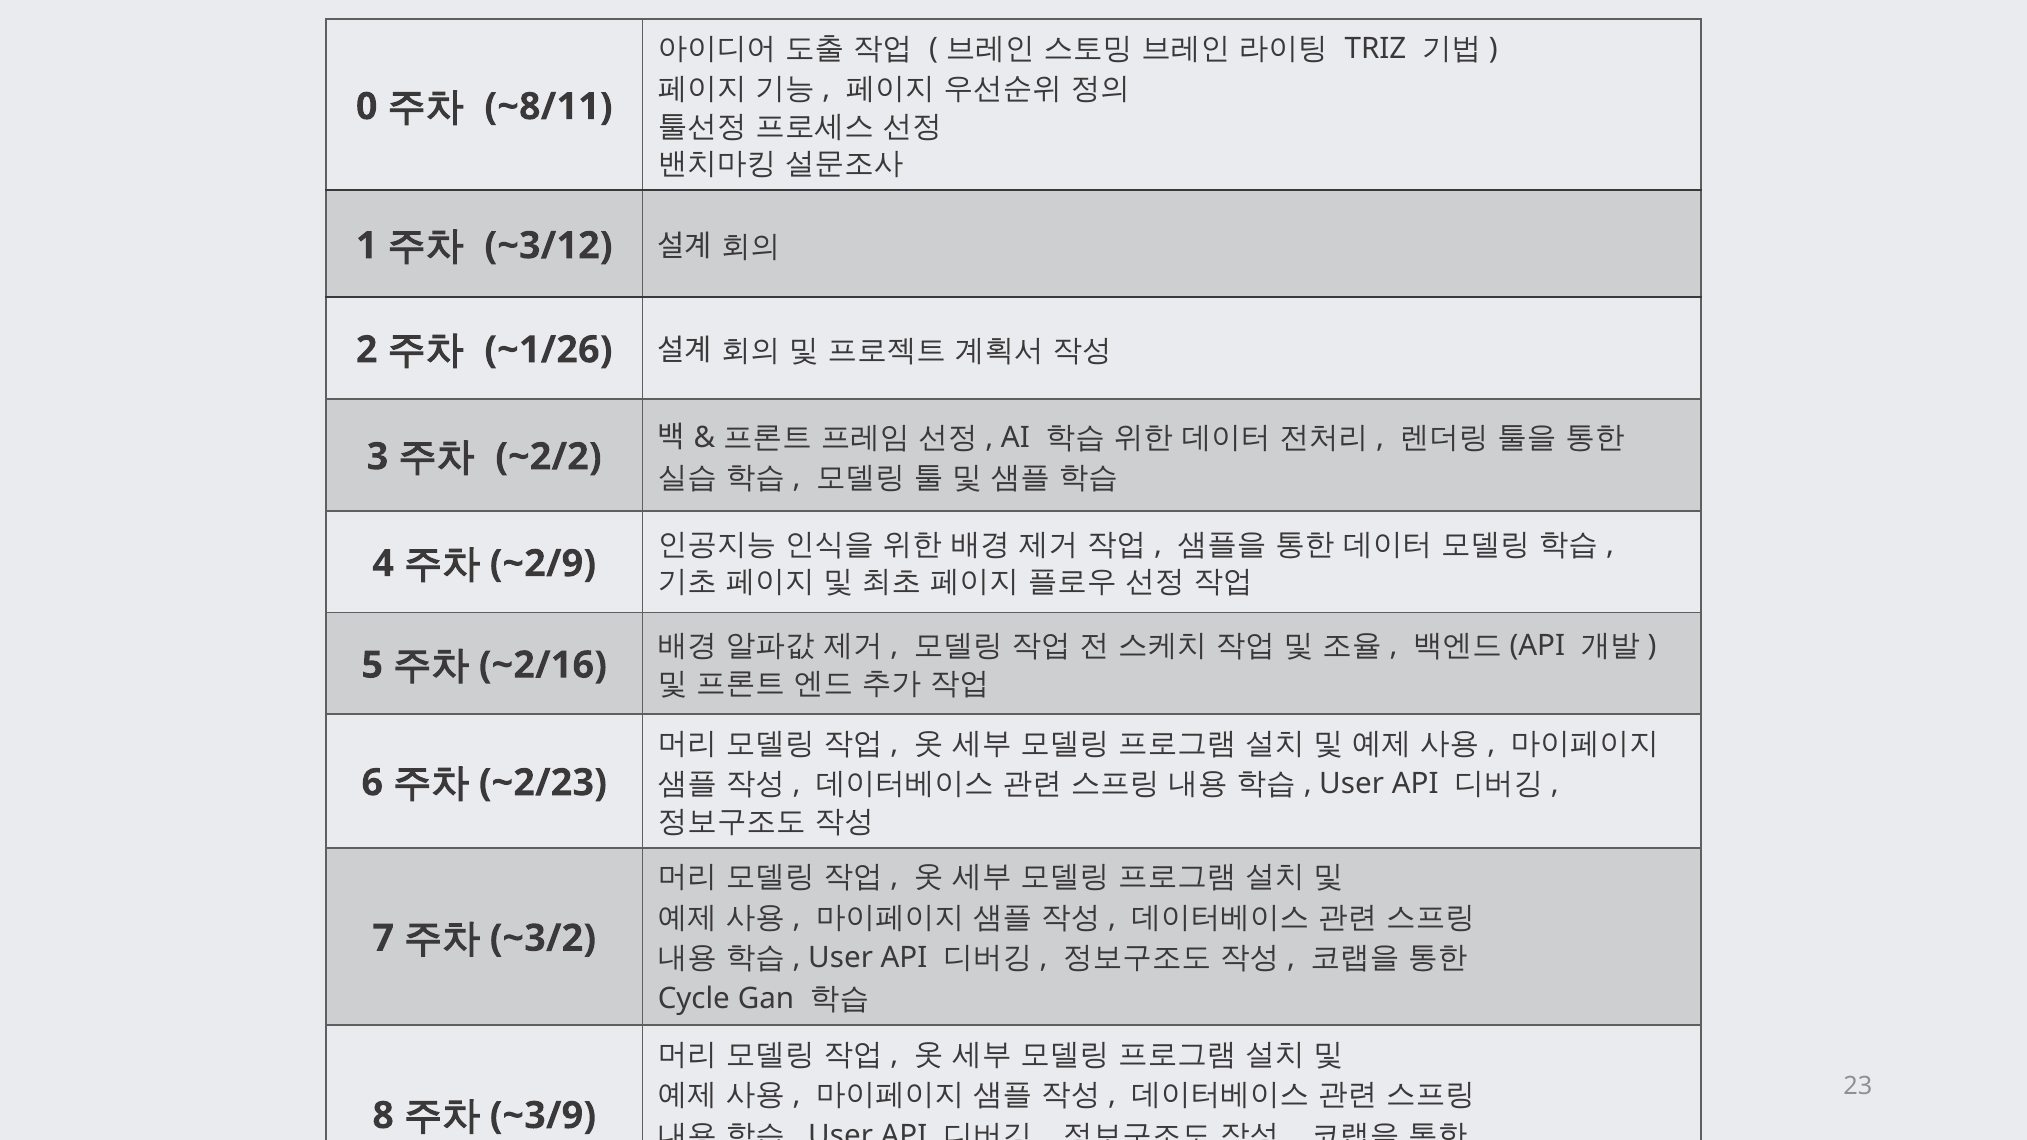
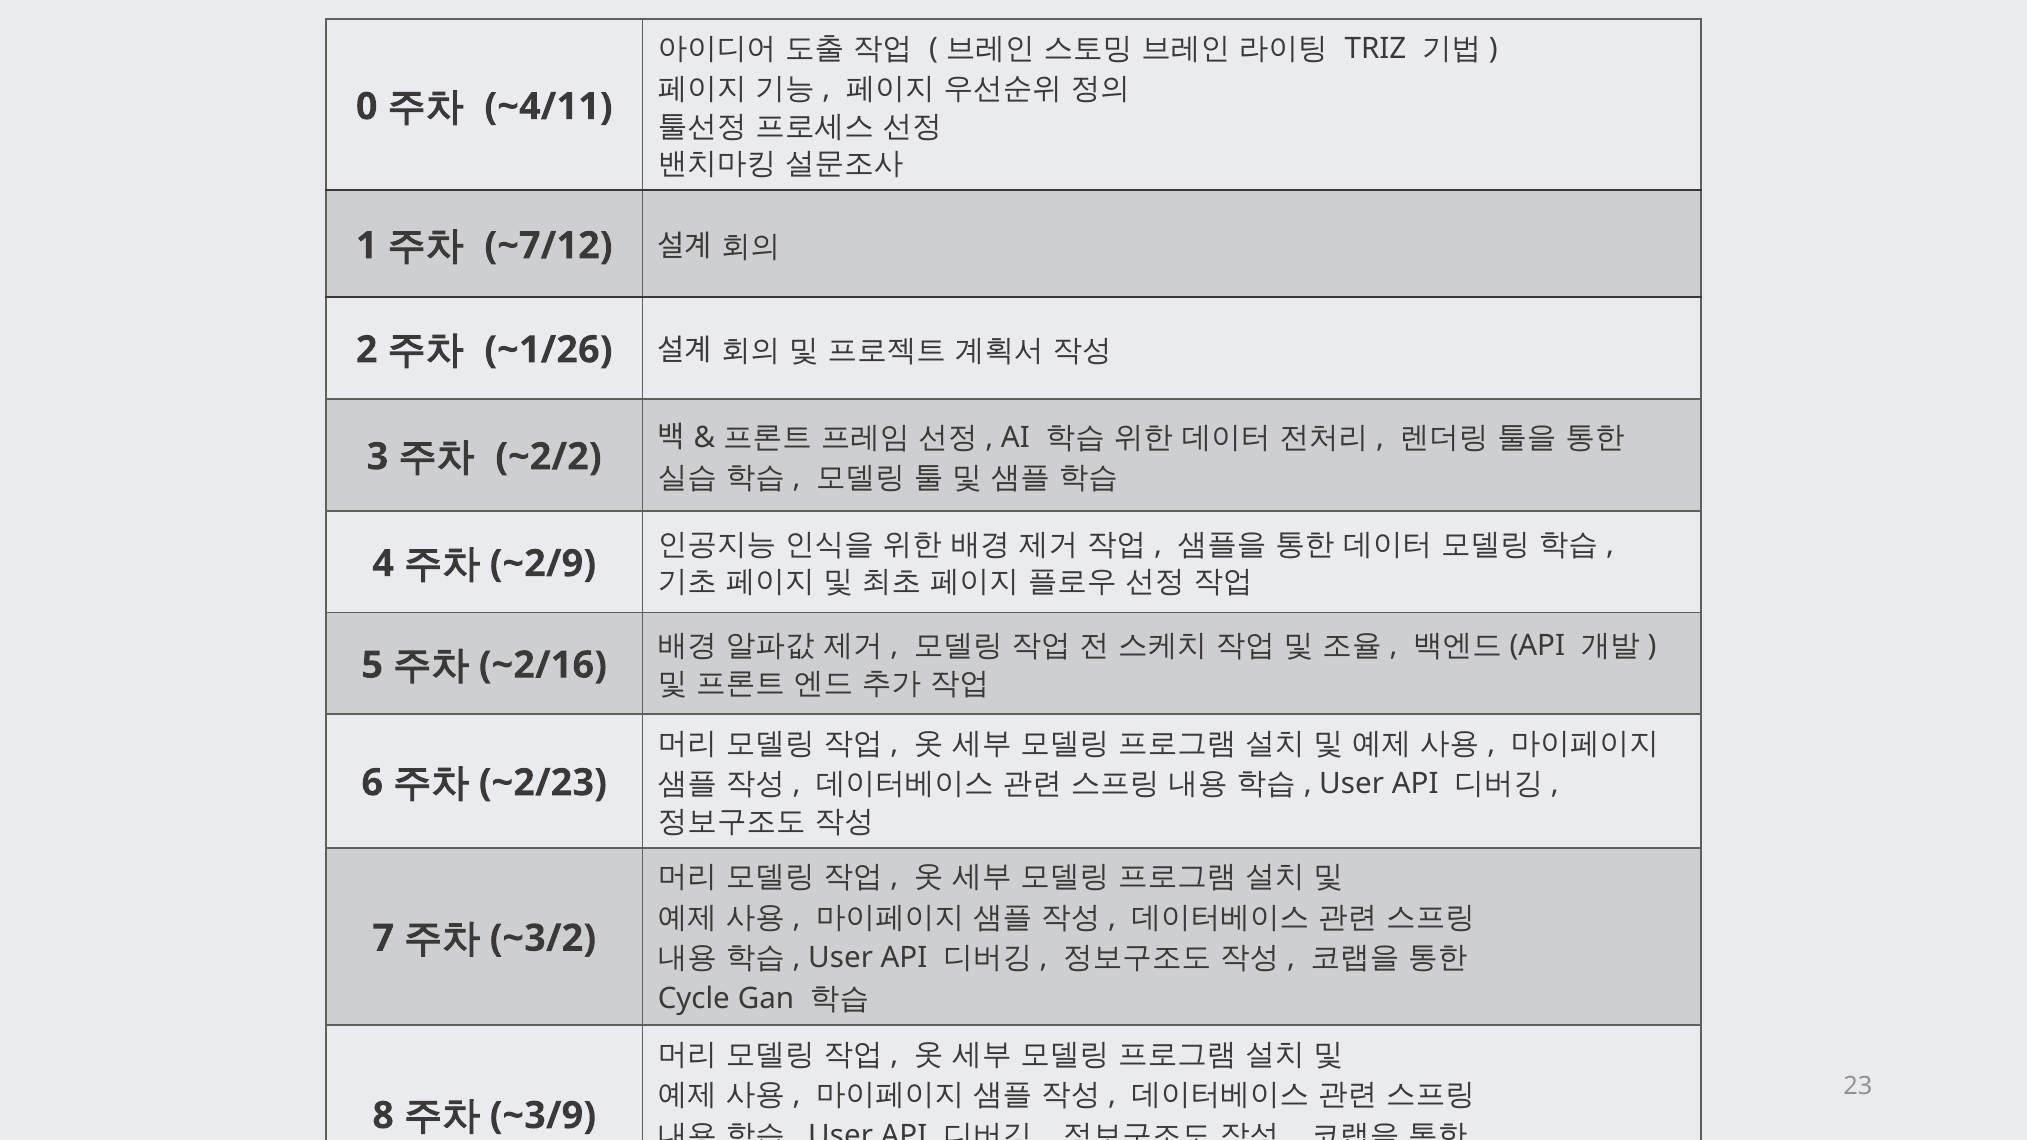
~8/11: ~8/11 -> ~4/11 (549, 107)
~3/12: ~3/12 -> ~7/12 (549, 246)
